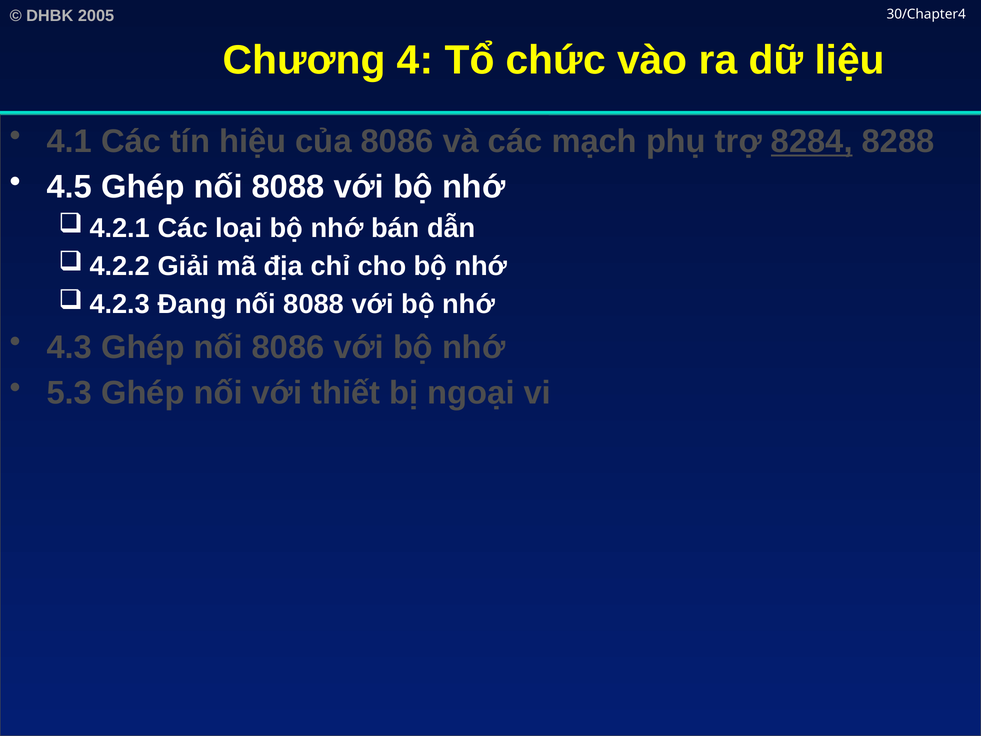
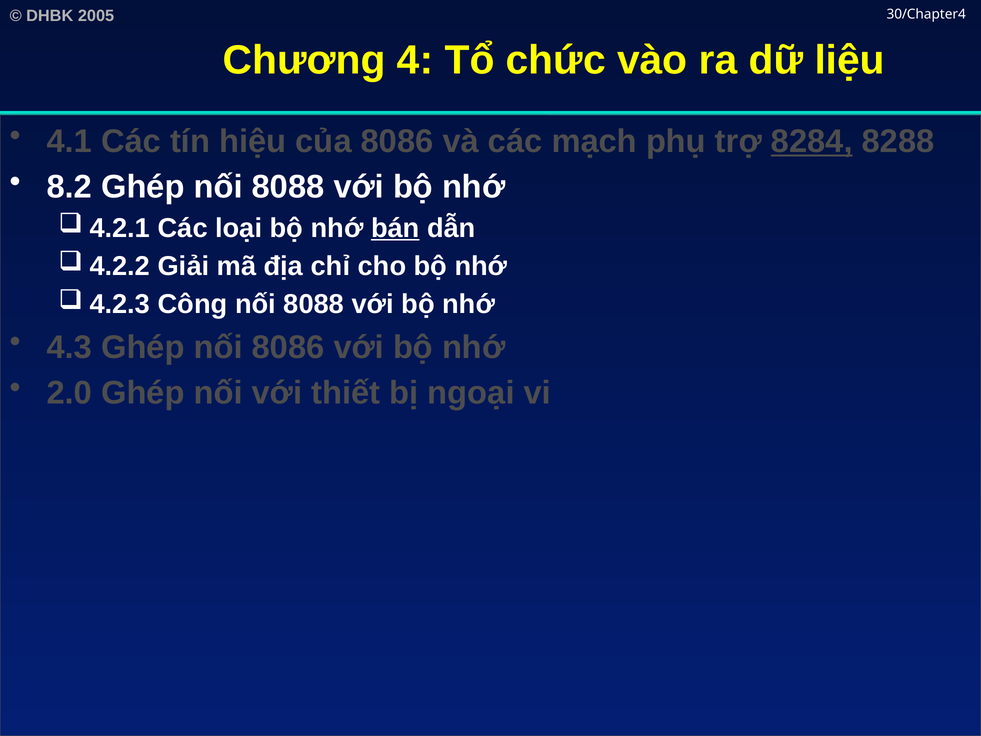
4.5: 4.5 -> 8.2 (69, 187)
bán underline: none -> present (395, 228)
Đang: Đang -> Công (192, 304)
5.3: 5.3 -> 2.0 (69, 393)
